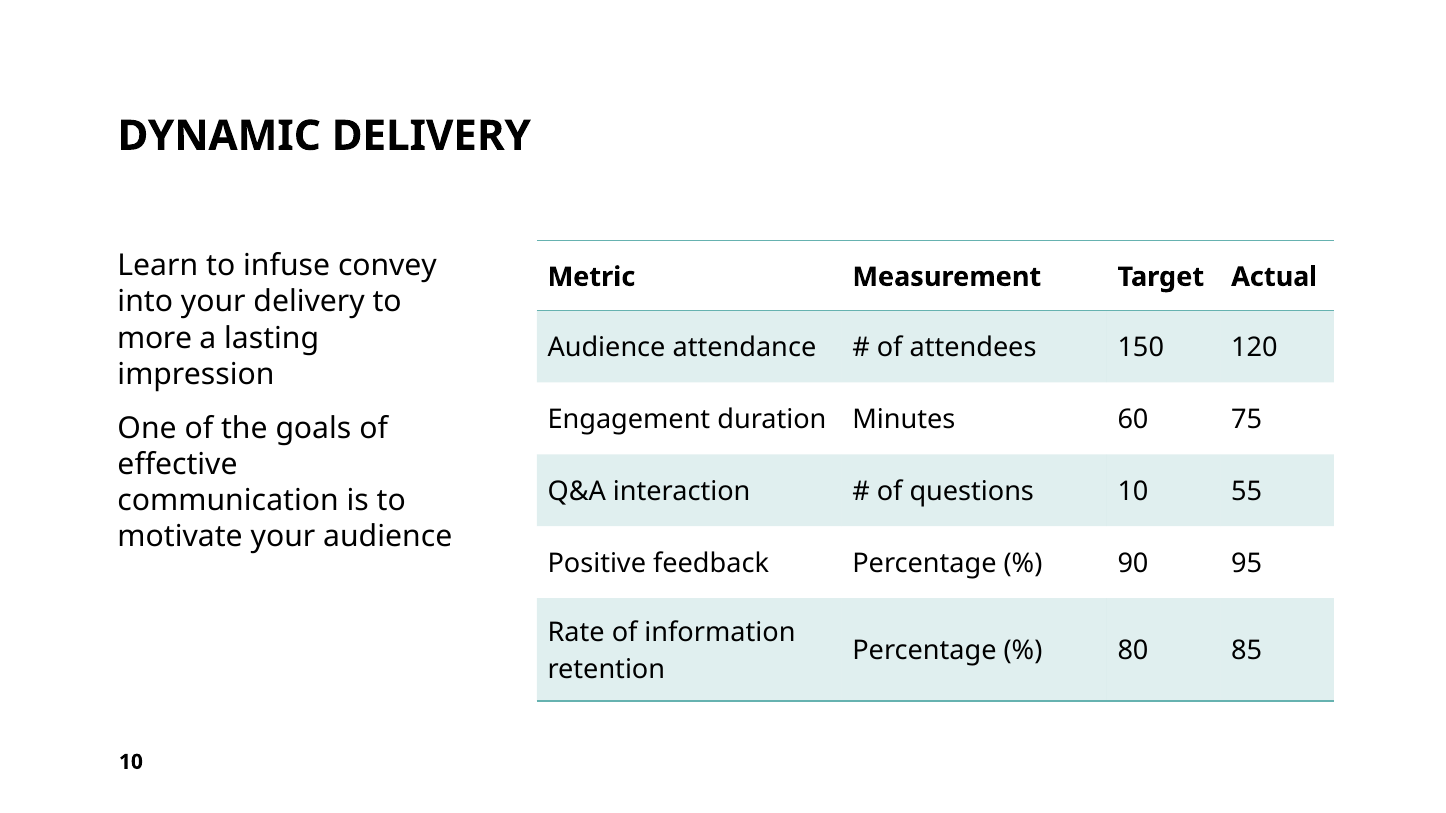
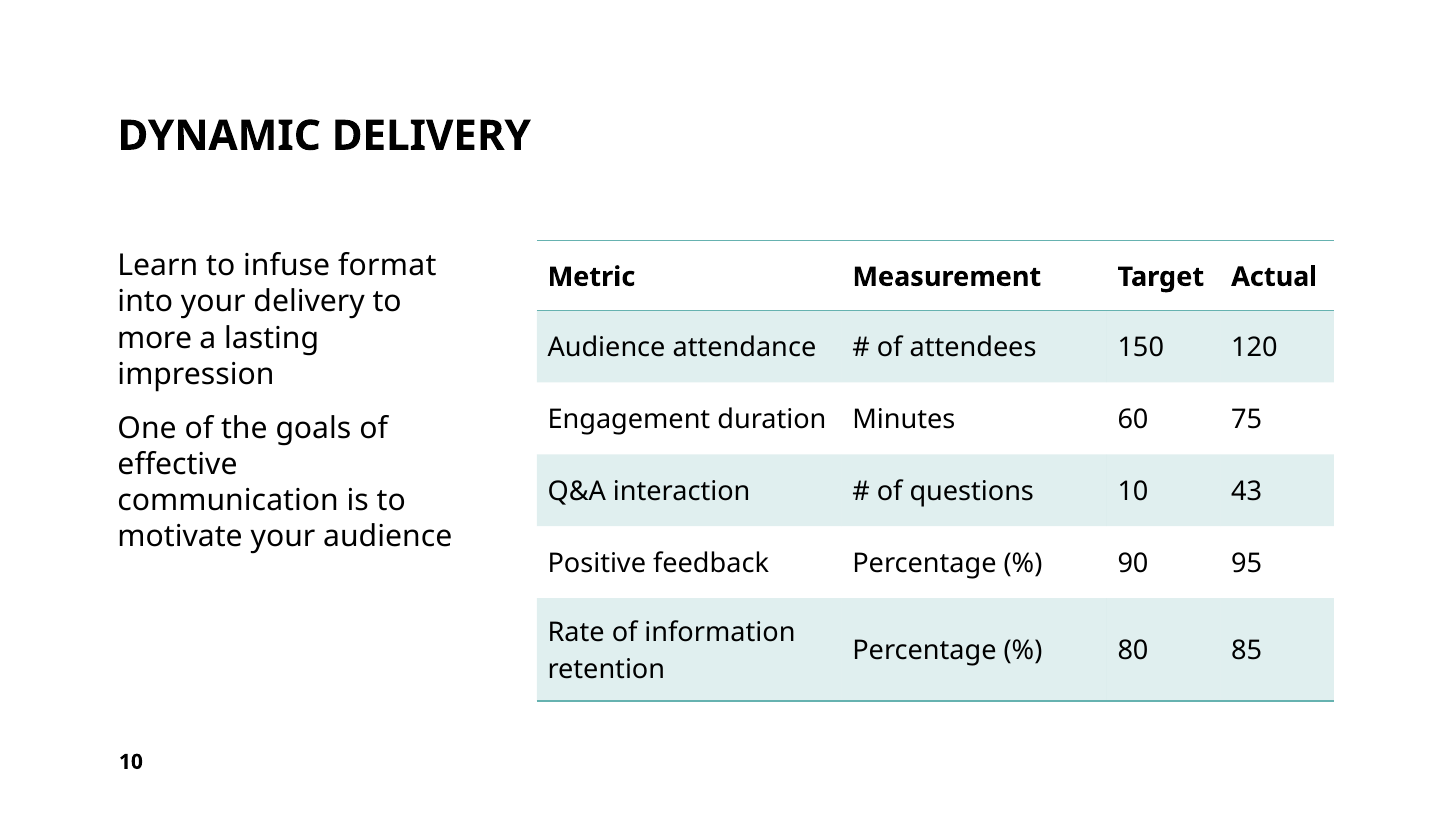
convey: convey -> format (387, 266)
55: 55 -> 43 (1247, 492)
